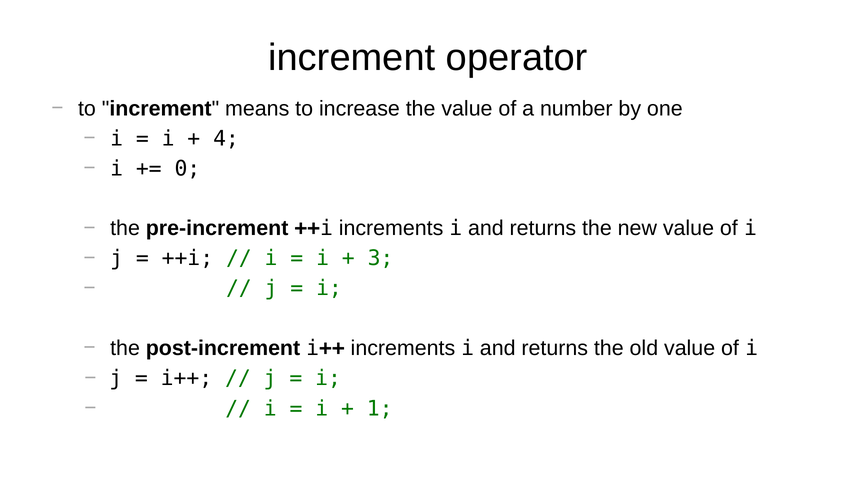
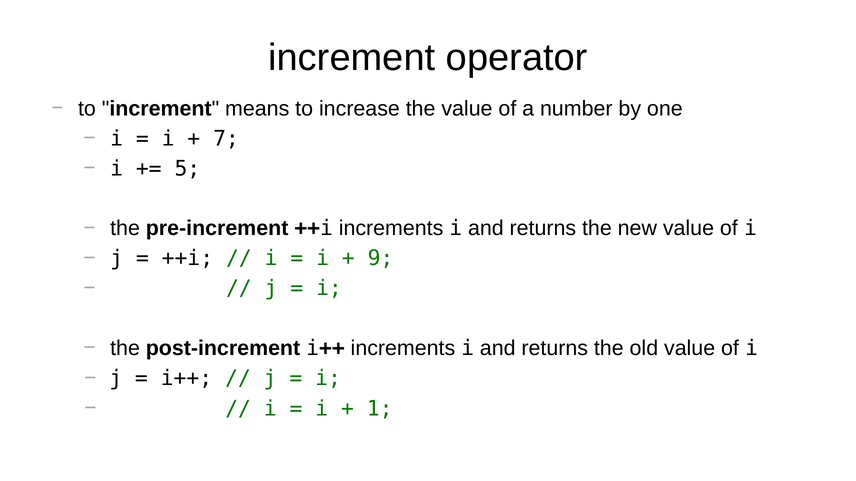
4: 4 -> 7 (226, 139)
0: 0 -> 5 (187, 169)
3: 3 -> 9 (381, 259)
